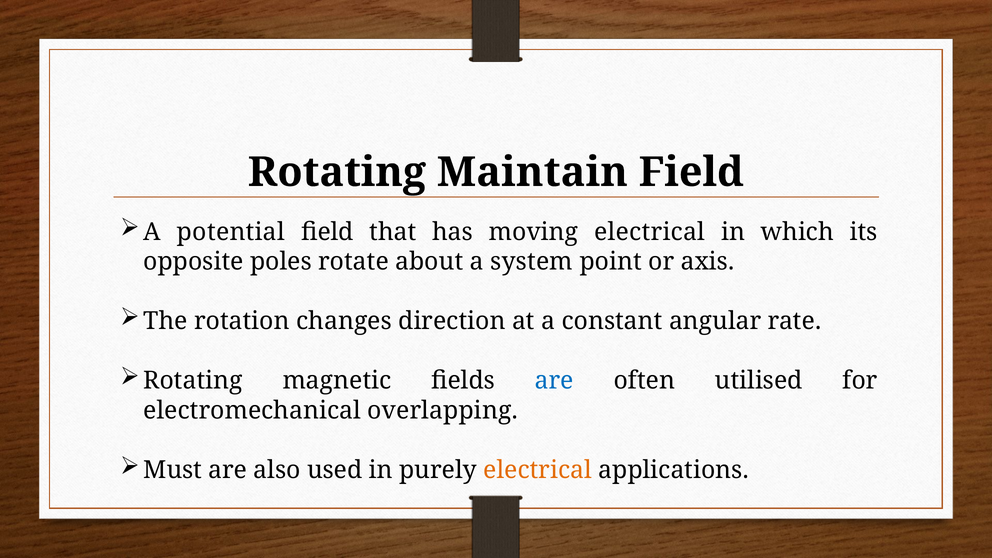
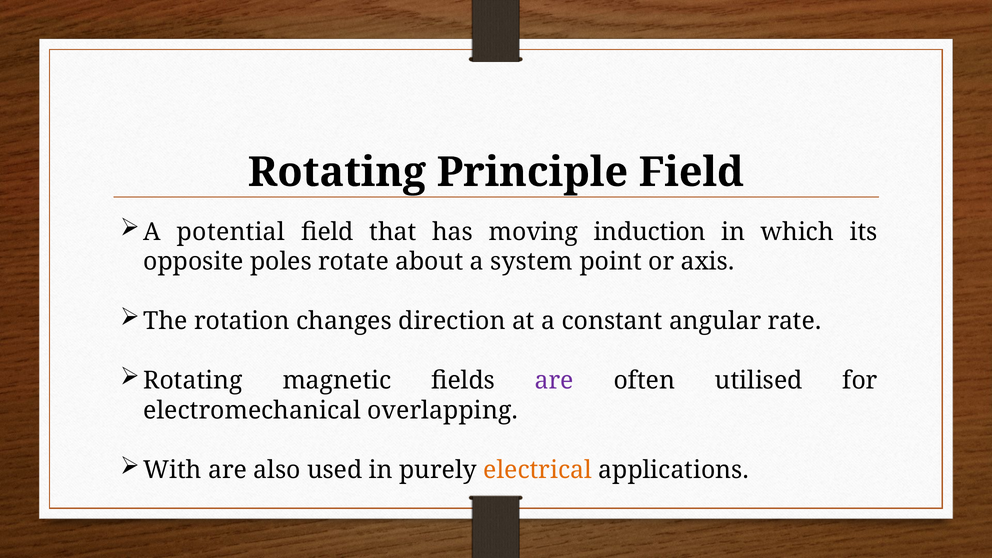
Maintain: Maintain -> Principle (532, 172)
moving electrical: electrical -> induction (650, 232)
are colour: blue -> purple (554, 381)
Must: Must -> With (173, 470)
